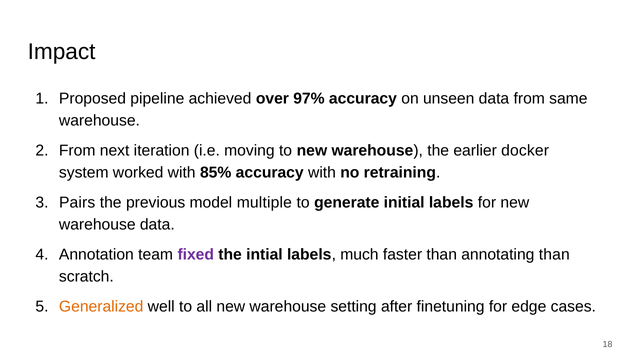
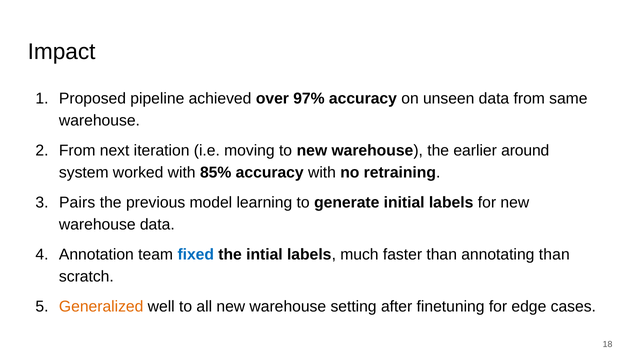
docker: docker -> around (525, 151)
multiple: multiple -> learning (264, 203)
fixed colour: purple -> blue (196, 254)
